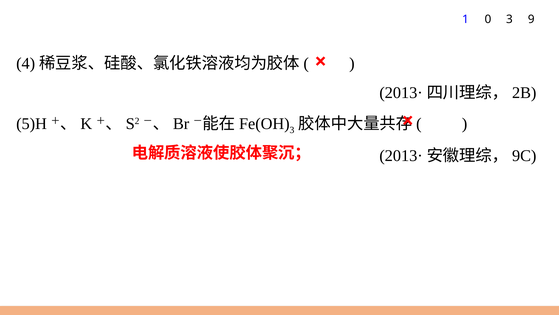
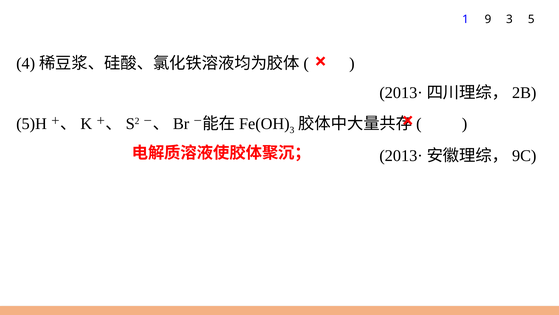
0: 0 -> 9 (488, 19)
9: 9 -> 5 (531, 19)
